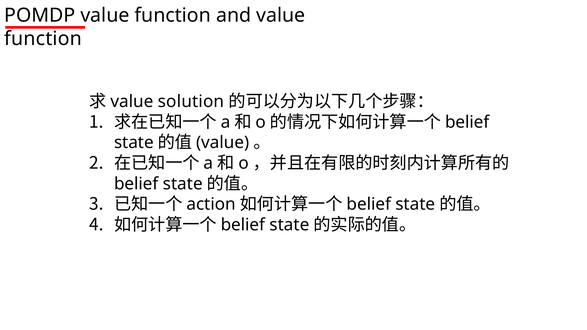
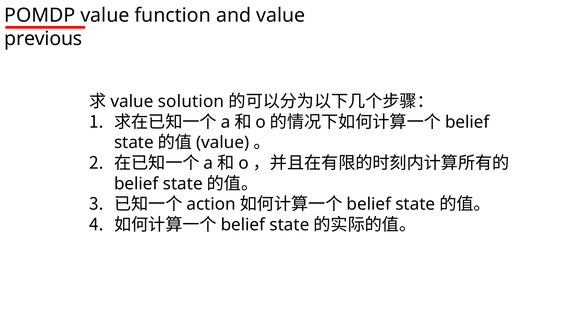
function: function -> previous (43, 39)
